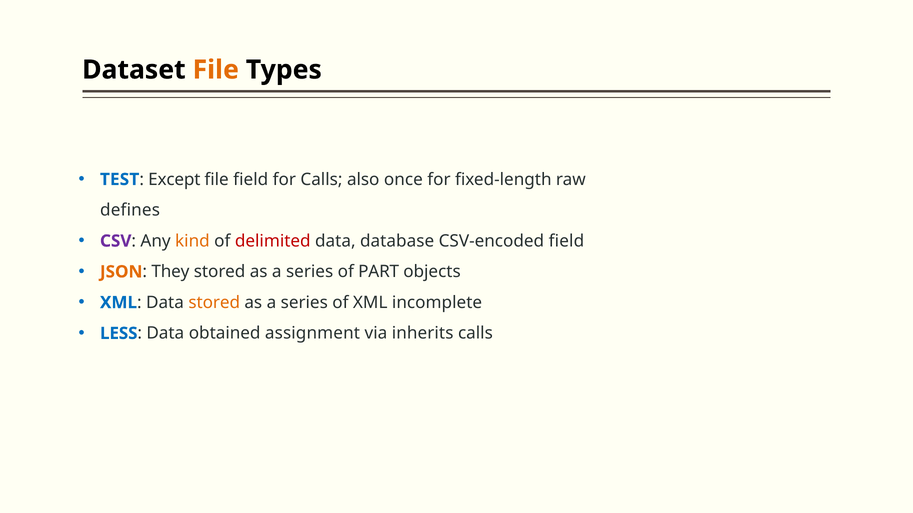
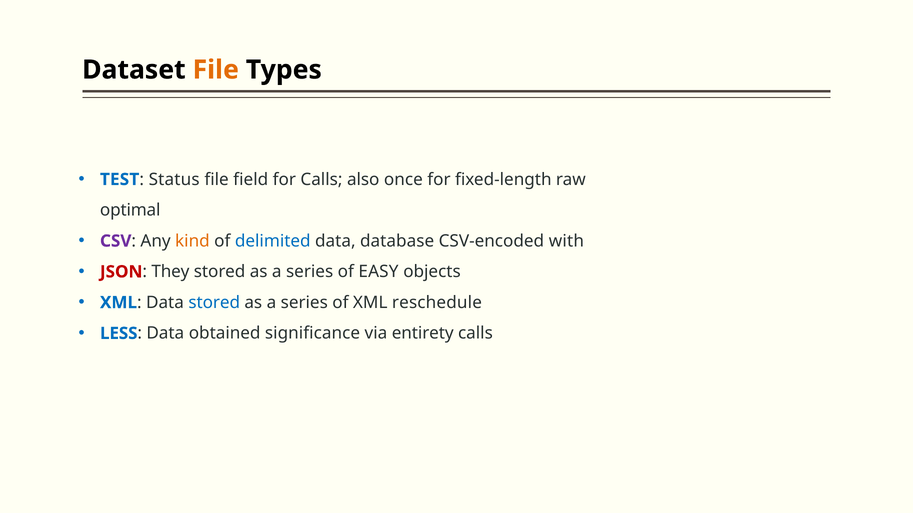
Except: Except -> Status (174, 180)
defines: defines -> optimal (130, 210)
delimited colour: red -> blue (273, 241)
CSV-encoded field: field -> with (566, 241)
JSON colour: orange -> red (121, 272)
PART: PART -> EASY (378, 272)
stored colour: orange -> blue (214, 303)
incomplete: incomplete -> reschedule (437, 303)
assignment: assignment -> significance (313, 334)
inherits: inherits -> entirety (423, 334)
